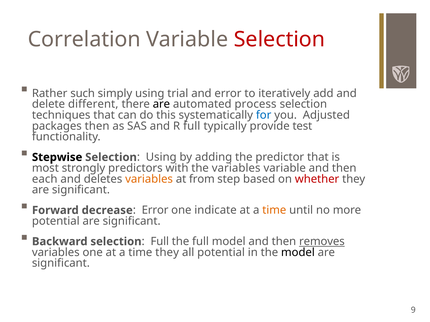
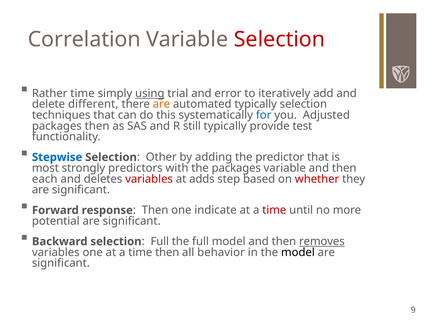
Rather such: such -> time (83, 93)
using underline: none -> present (150, 93)
are colour: black -> orange (161, 104)
automated process: process -> typically (256, 104)
R full: full -> still (192, 126)
Stepwise colour: black -> blue (57, 157)
Using: Using -> Other (161, 157)
the variables: variables -> packages (236, 168)
variables colour: orange -> red (149, 179)
from: from -> adds (202, 179)
decrease: decrease -> response (107, 211)
Error: Error -> Then (155, 211)
time colour: orange -> red (274, 211)
time they: they -> then (167, 253)
all potential: potential -> behavior (221, 253)
